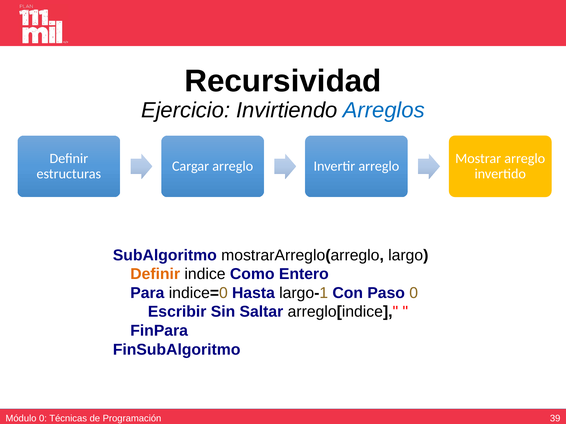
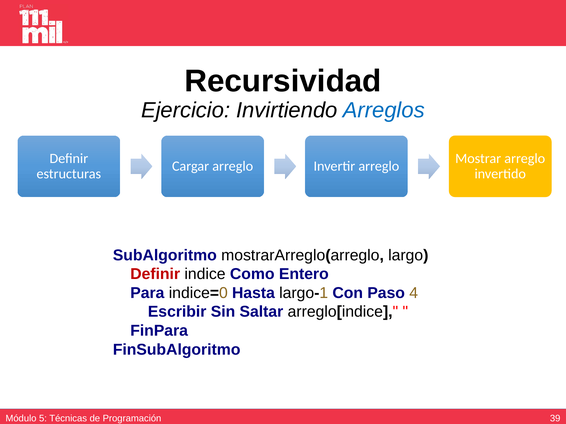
Definir colour: orange -> red (155, 274)
Paso 0: 0 -> 4 (414, 293)
Módulo 0: 0 -> 5 (43, 419)
